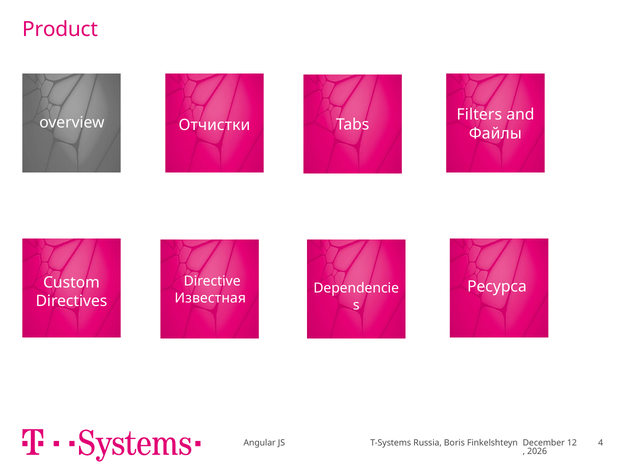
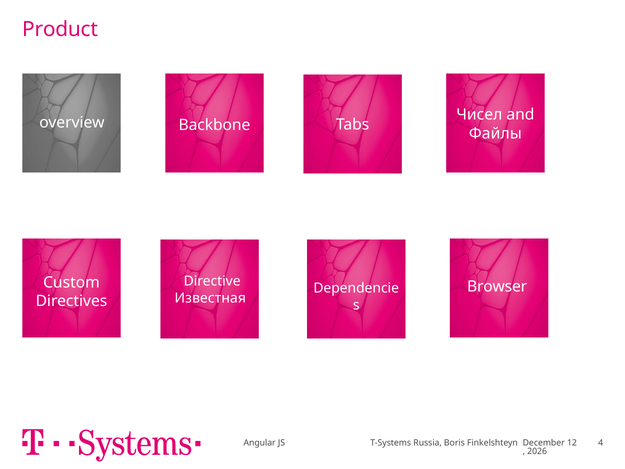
Filters: Filters -> Чисел (479, 115)
Отчистки: Отчистки -> Backbone (214, 125)
Ресурса: Ресурса -> Browser (497, 286)
